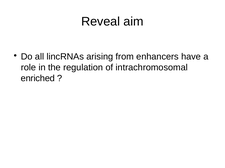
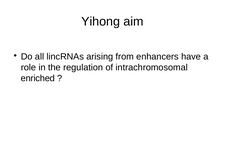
Reveal: Reveal -> Yihong (101, 22)
